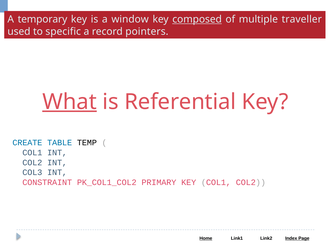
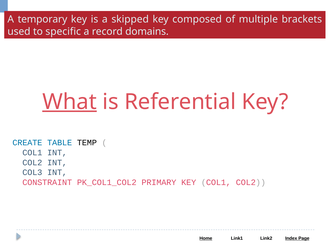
window: window -> skipped (130, 19)
composed underline: present -> none (197, 19)
traveller: traveller -> brackets (302, 19)
pointers: pointers -> domains (147, 32)
